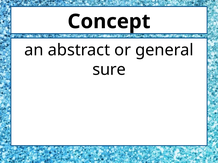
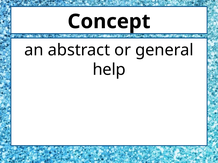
sure: sure -> help (109, 70)
